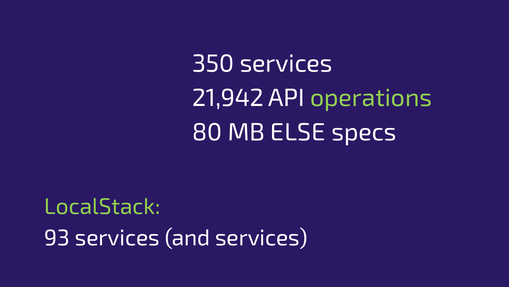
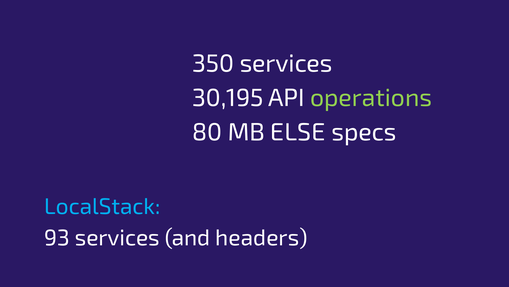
21,942: 21,942 -> 30,195 (228, 98)
LocalStack colour: light green -> light blue (102, 206)
and services: services -> headers (261, 237)
